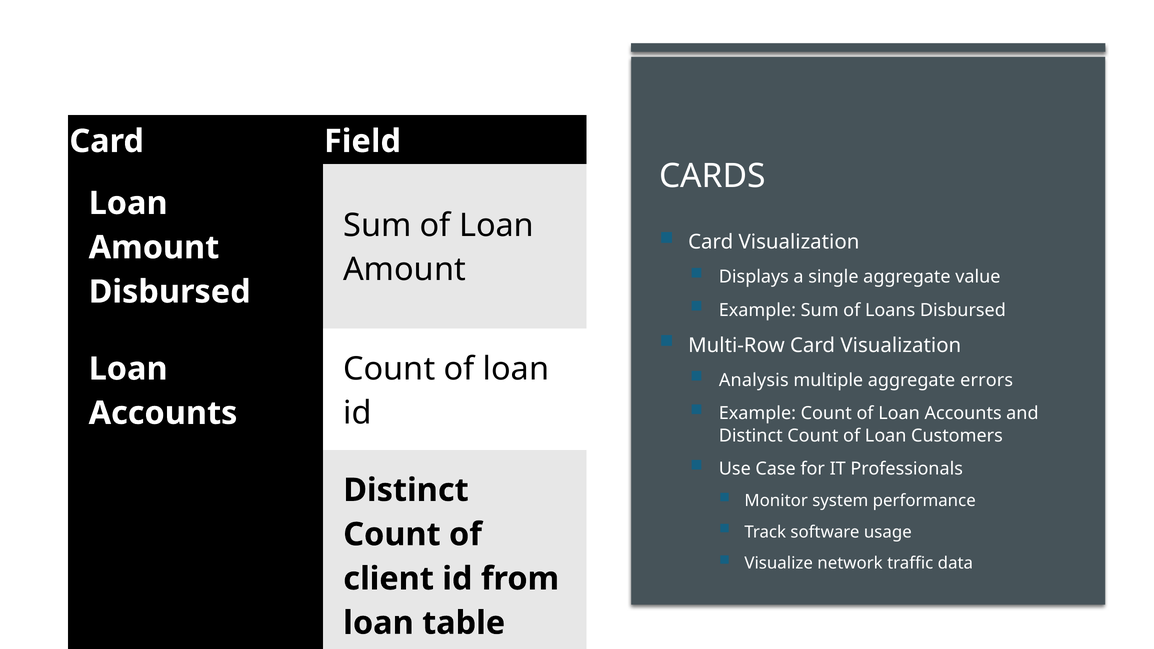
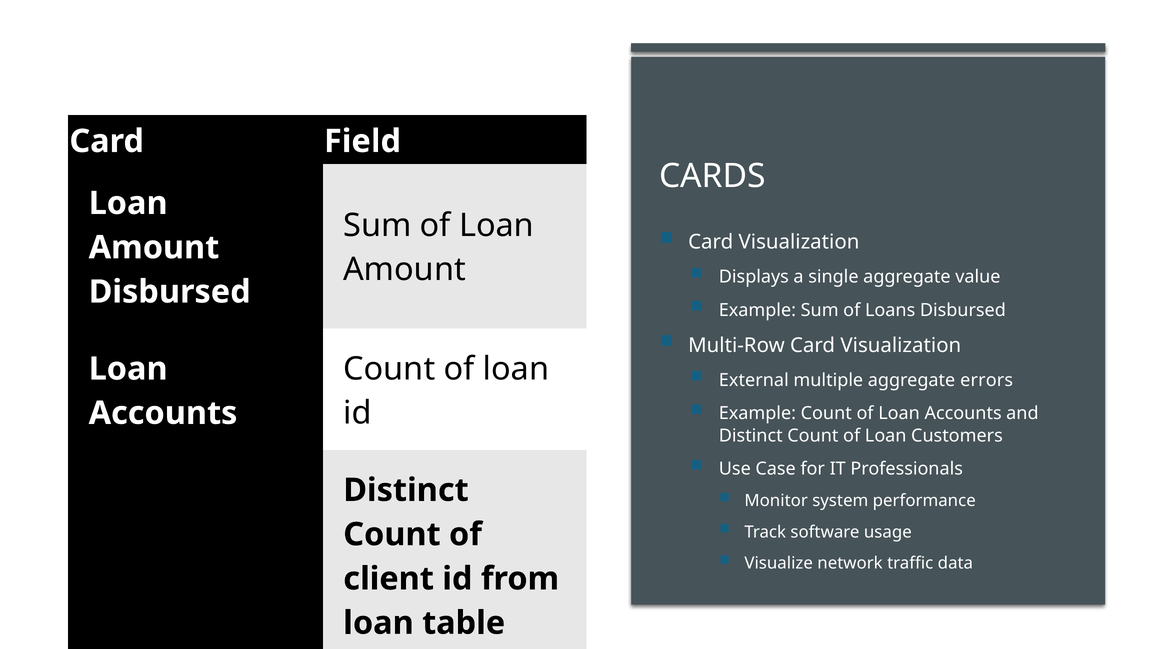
Analysis: Analysis -> External (754, 380)
